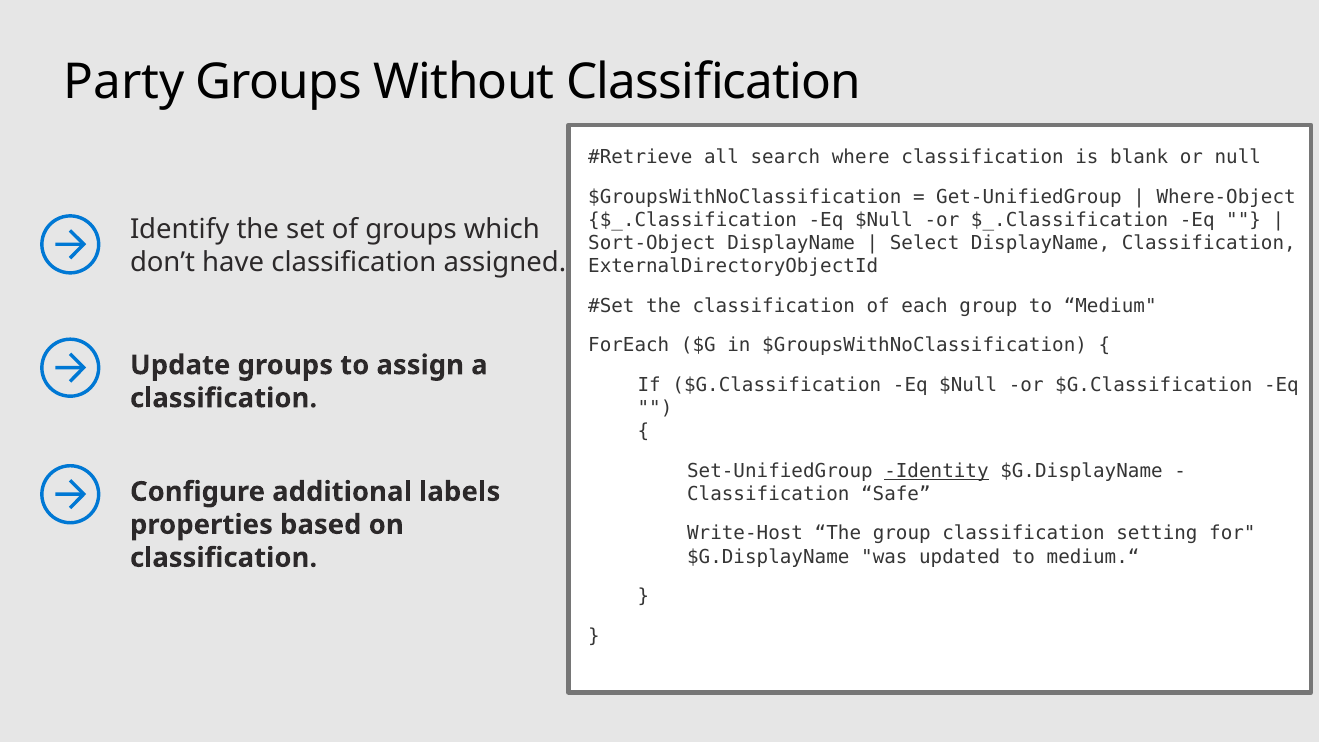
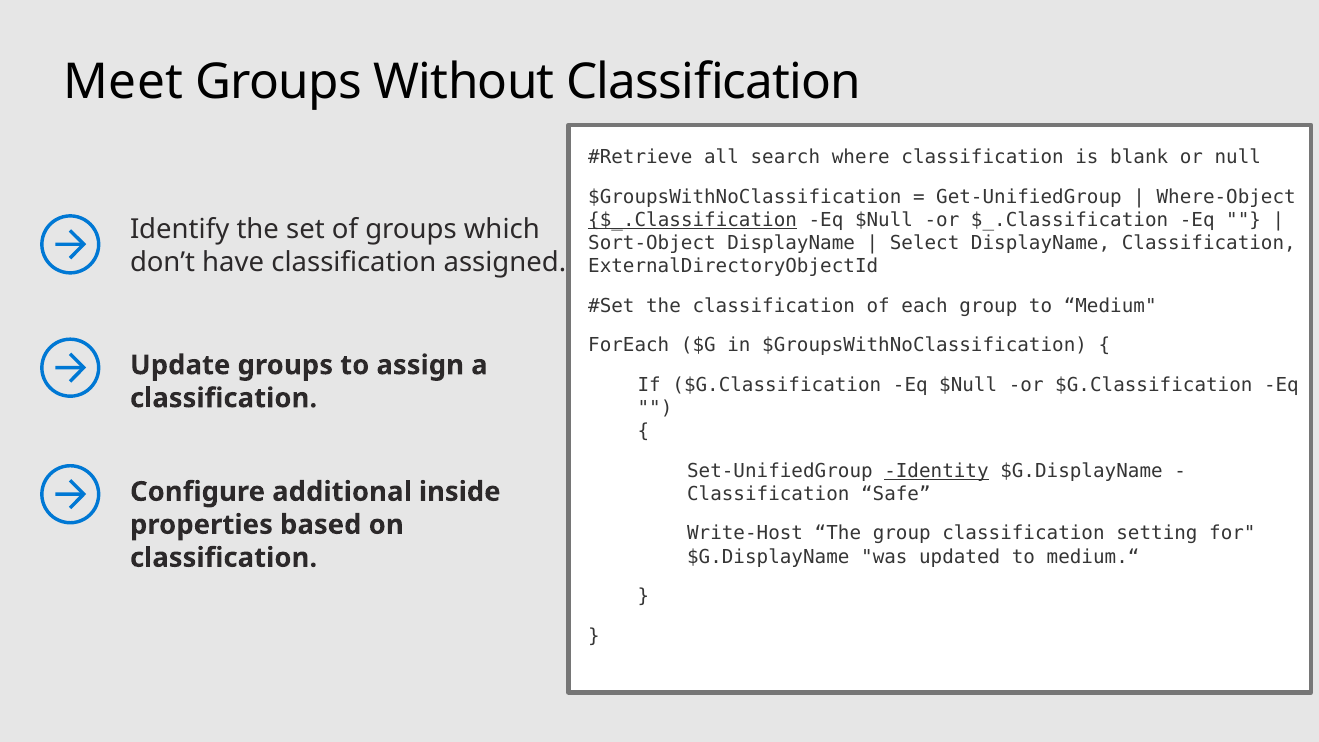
Party: Party -> Meet (124, 83)
$_.Classification underline: none -> present (693, 220)
labels: labels -> inside (460, 492)
